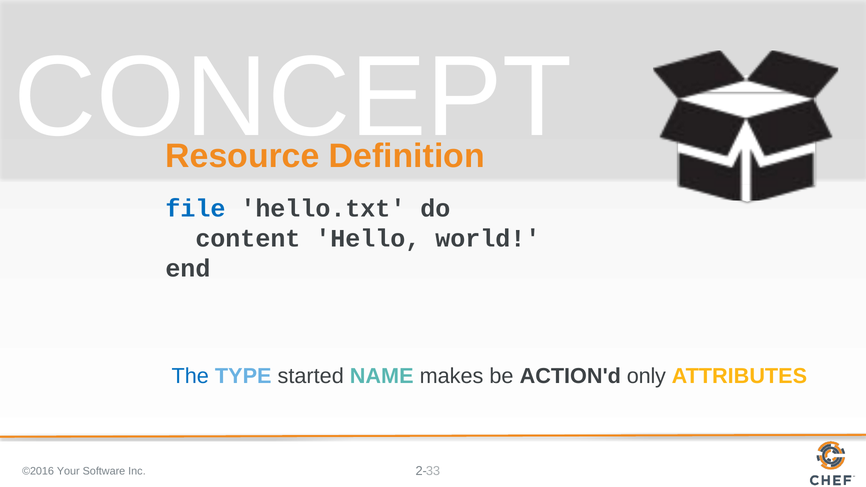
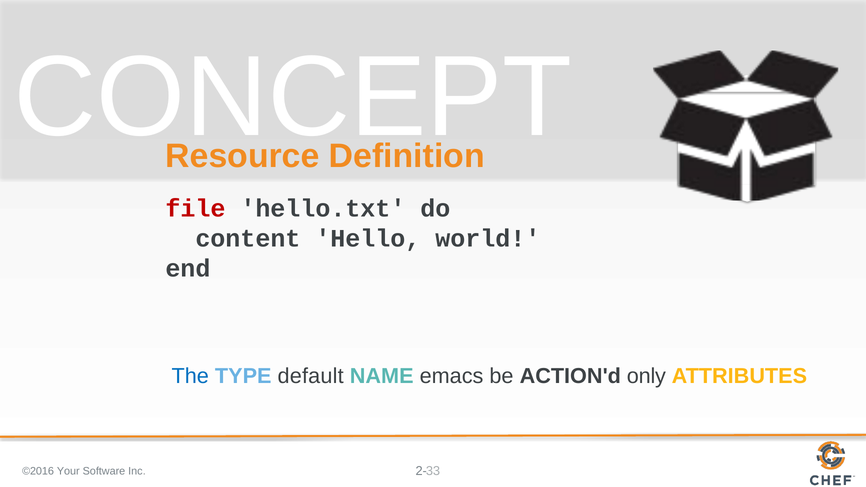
file colour: blue -> red (195, 208)
started: started -> default (311, 376)
makes: makes -> emacs (452, 376)
